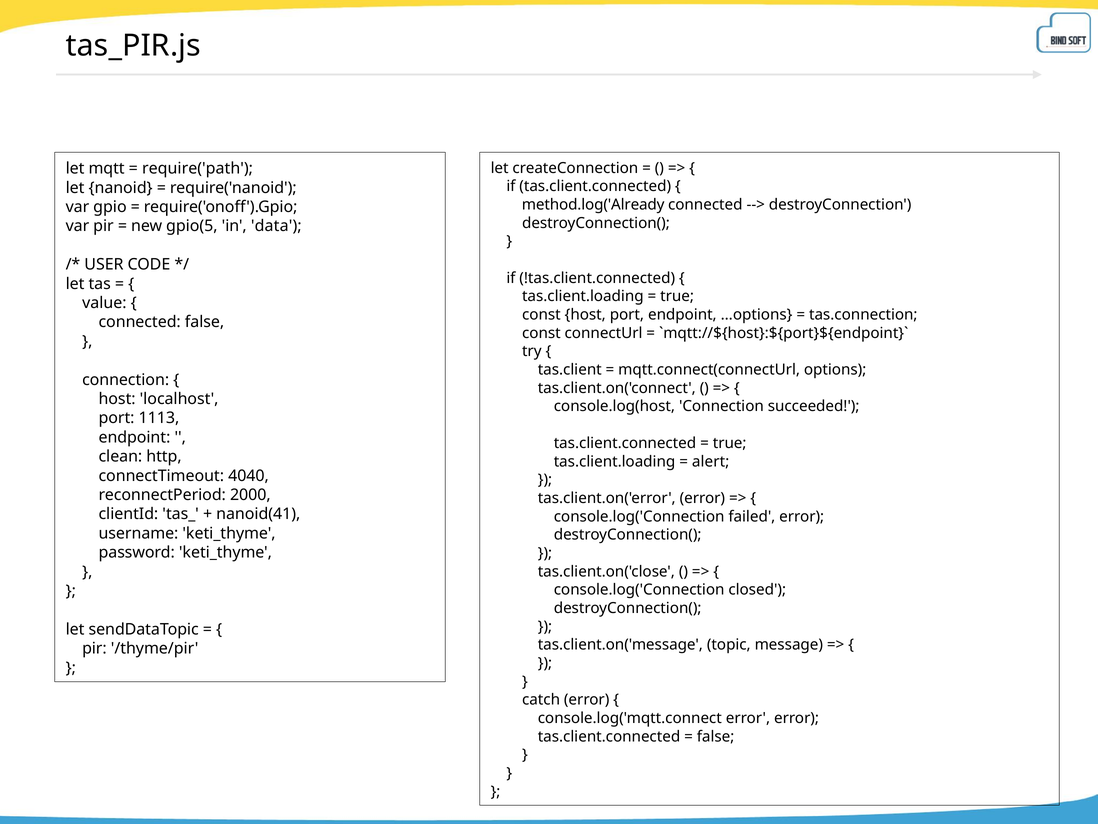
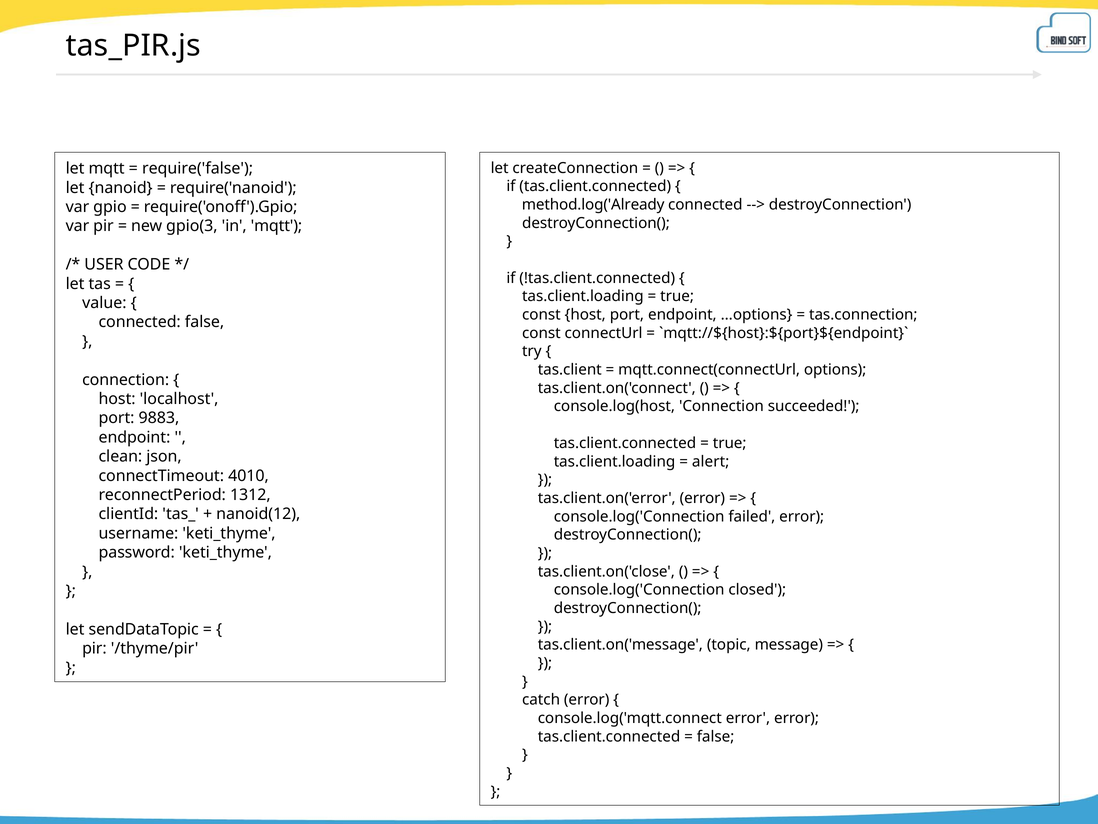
require('path: require('path -> require('false (198, 168)
gpio(5: gpio(5 -> gpio(3 (192, 226)
in data: data -> mqtt (276, 226)
1113: 1113 -> 9883 (159, 418)
http: http -> json (164, 456)
4040: 4040 -> 4010 (249, 476)
2000: 2000 -> 1312 (250, 495)
nanoid(41: nanoid(41 -> nanoid(12 (258, 514)
